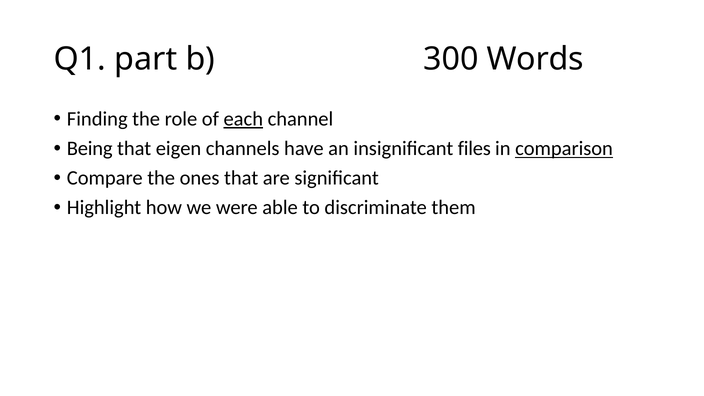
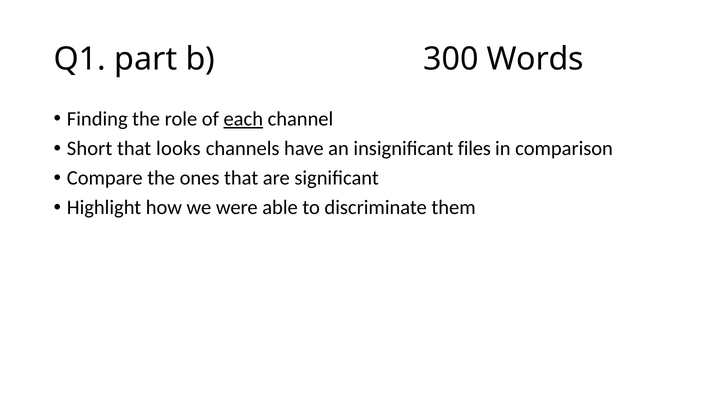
Being: Being -> Short (90, 149)
eigen: eigen -> looks (178, 149)
comparison underline: present -> none (564, 149)
